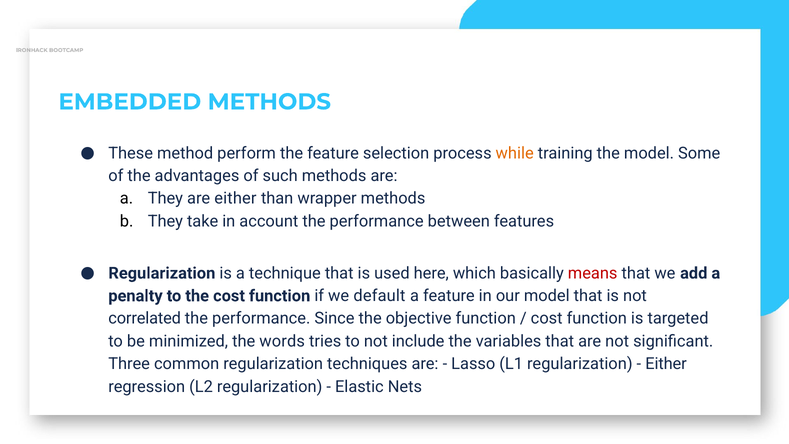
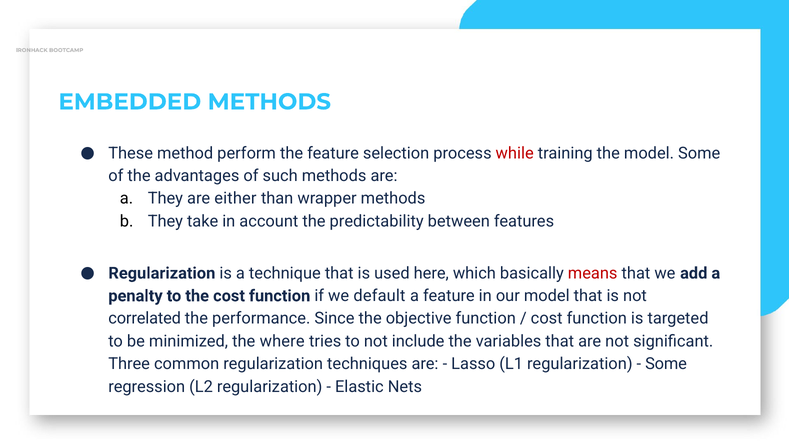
while colour: orange -> red (515, 153)
account the performance: performance -> predictability (377, 221)
words: words -> where (282, 341)
Either: Either -> Some (666, 364)
